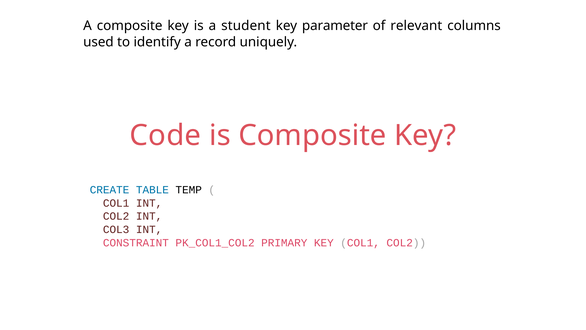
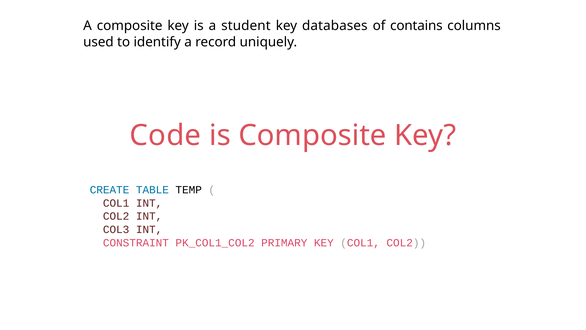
parameter: parameter -> databases (335, 26)
relevant: relevant -> contains (416, 26)
